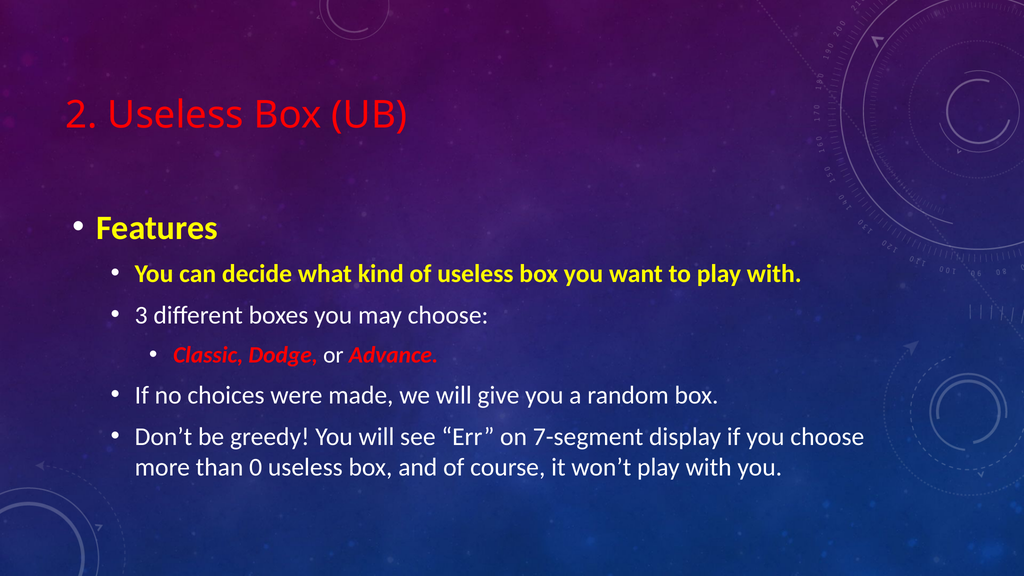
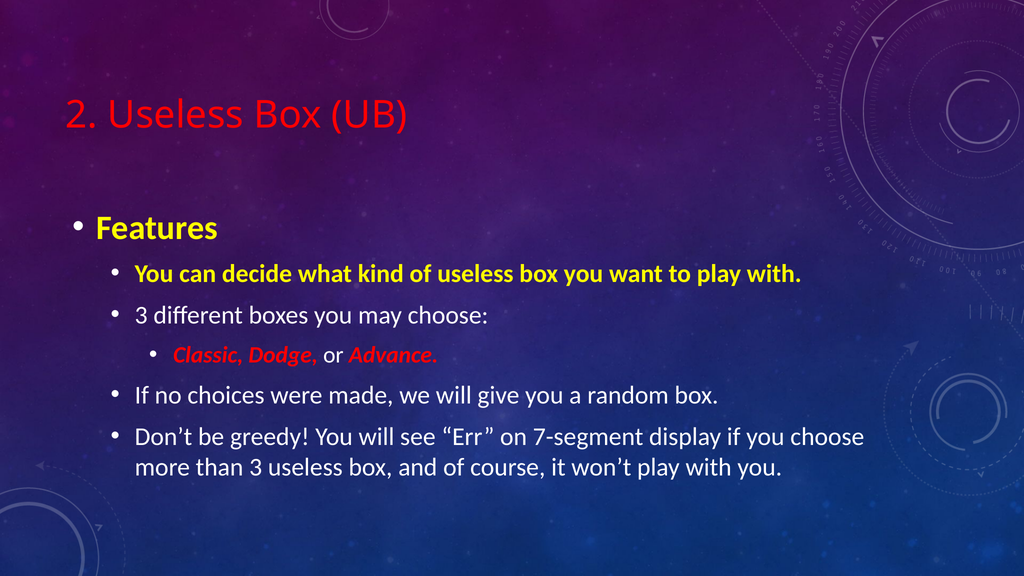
than 0: 0 -> 3 (256, 468)
